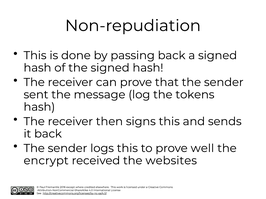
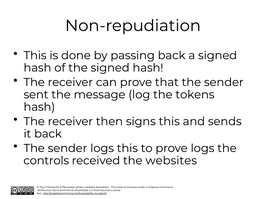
prove well: well -> logs (202, 149)
encrypt: encrypt -> controls (46, 161)
